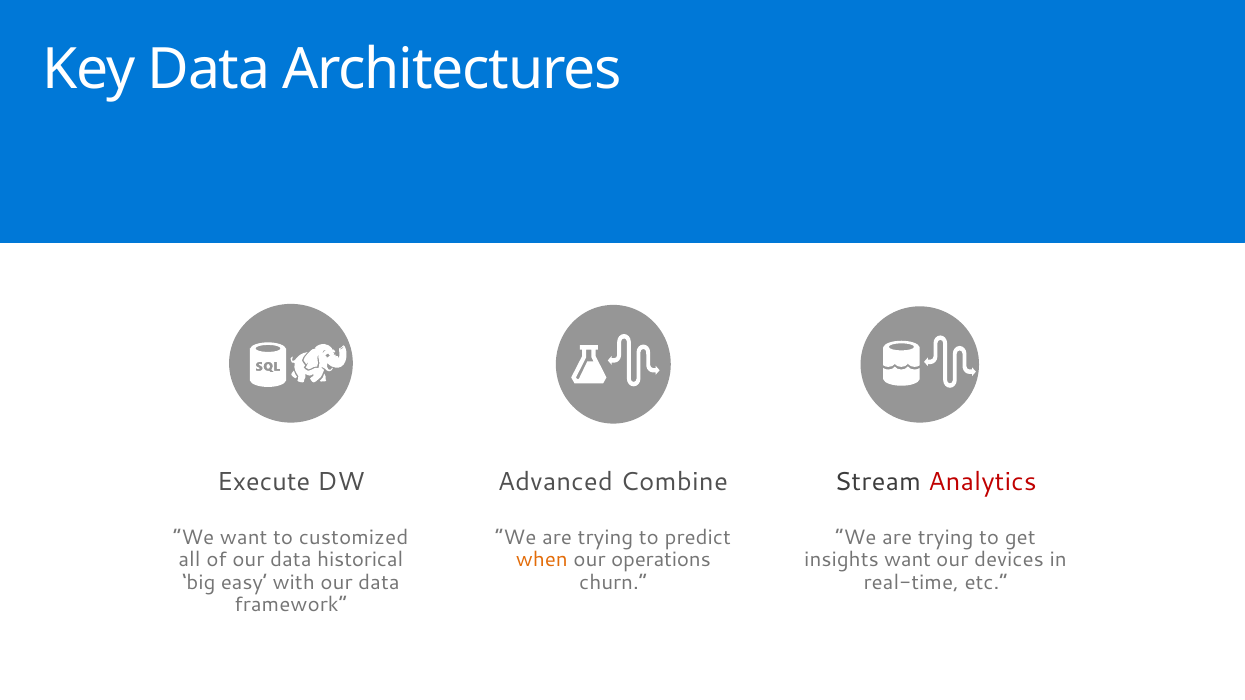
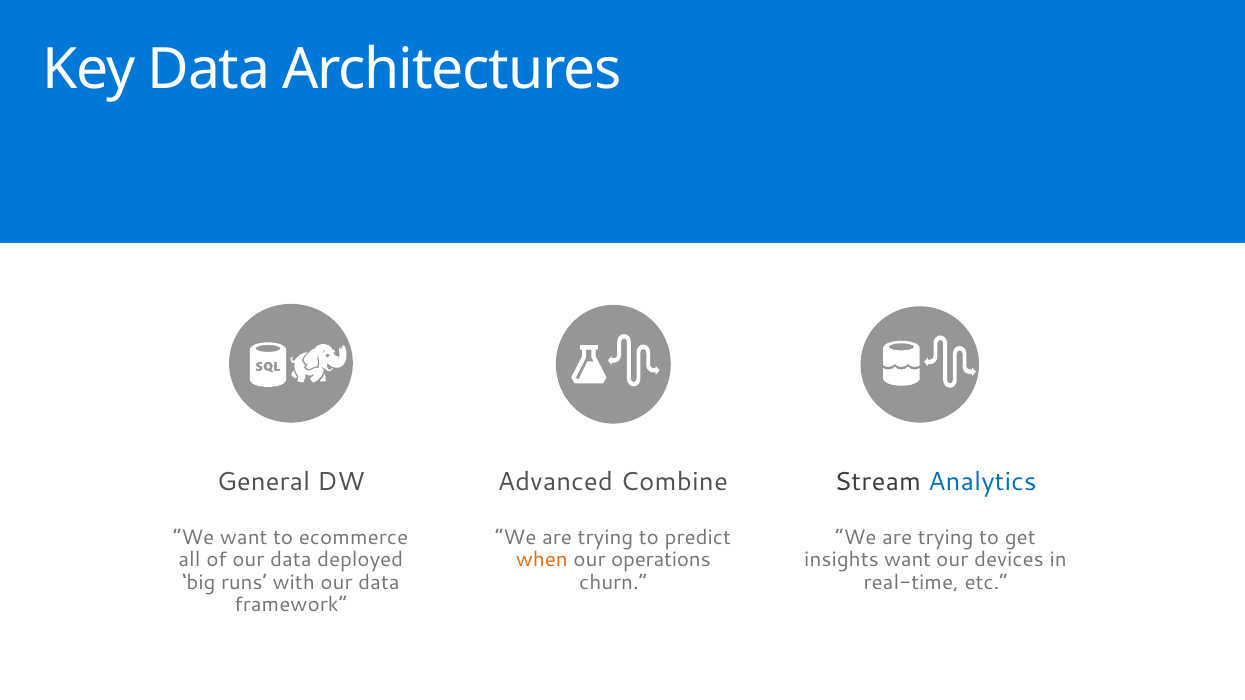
Execute: Execute -> General (264, 483)
Analytics colour: red -> blue (982, 483)
customized: customized -> ecommerce (354, 538)
historical: historical -> deployed (360, 560)
easy: easy -> runs (244, 583)
